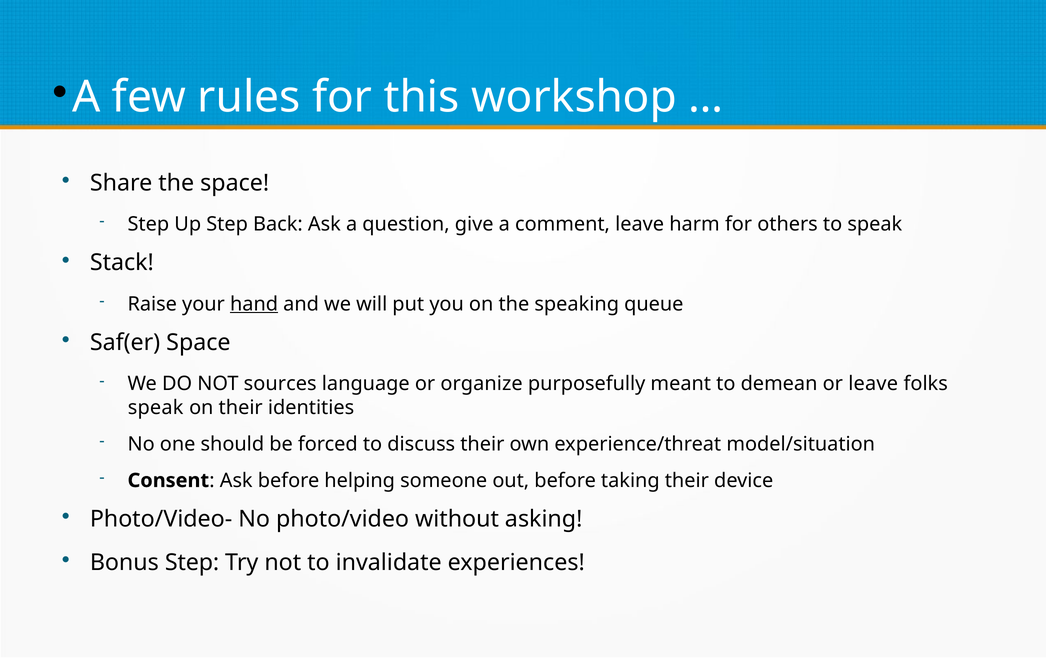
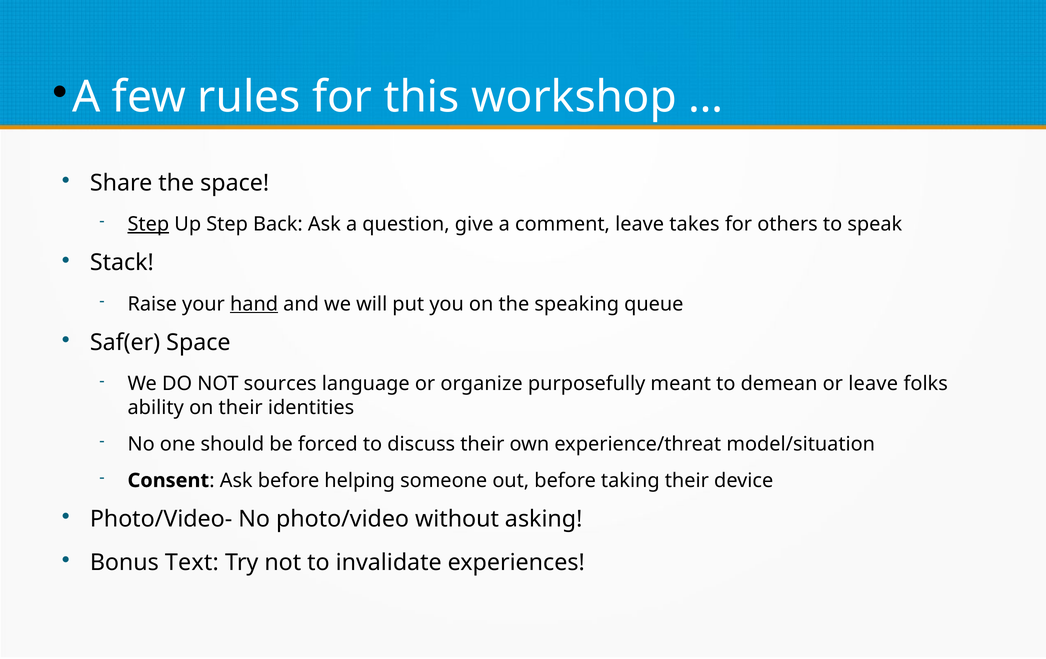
Step underline: none -> present (148, 224)
harm: harm -> takes (694, 224)
speak: speak -> ability (156, 408)
Bonus Step: Step -> Text (192, 563)
